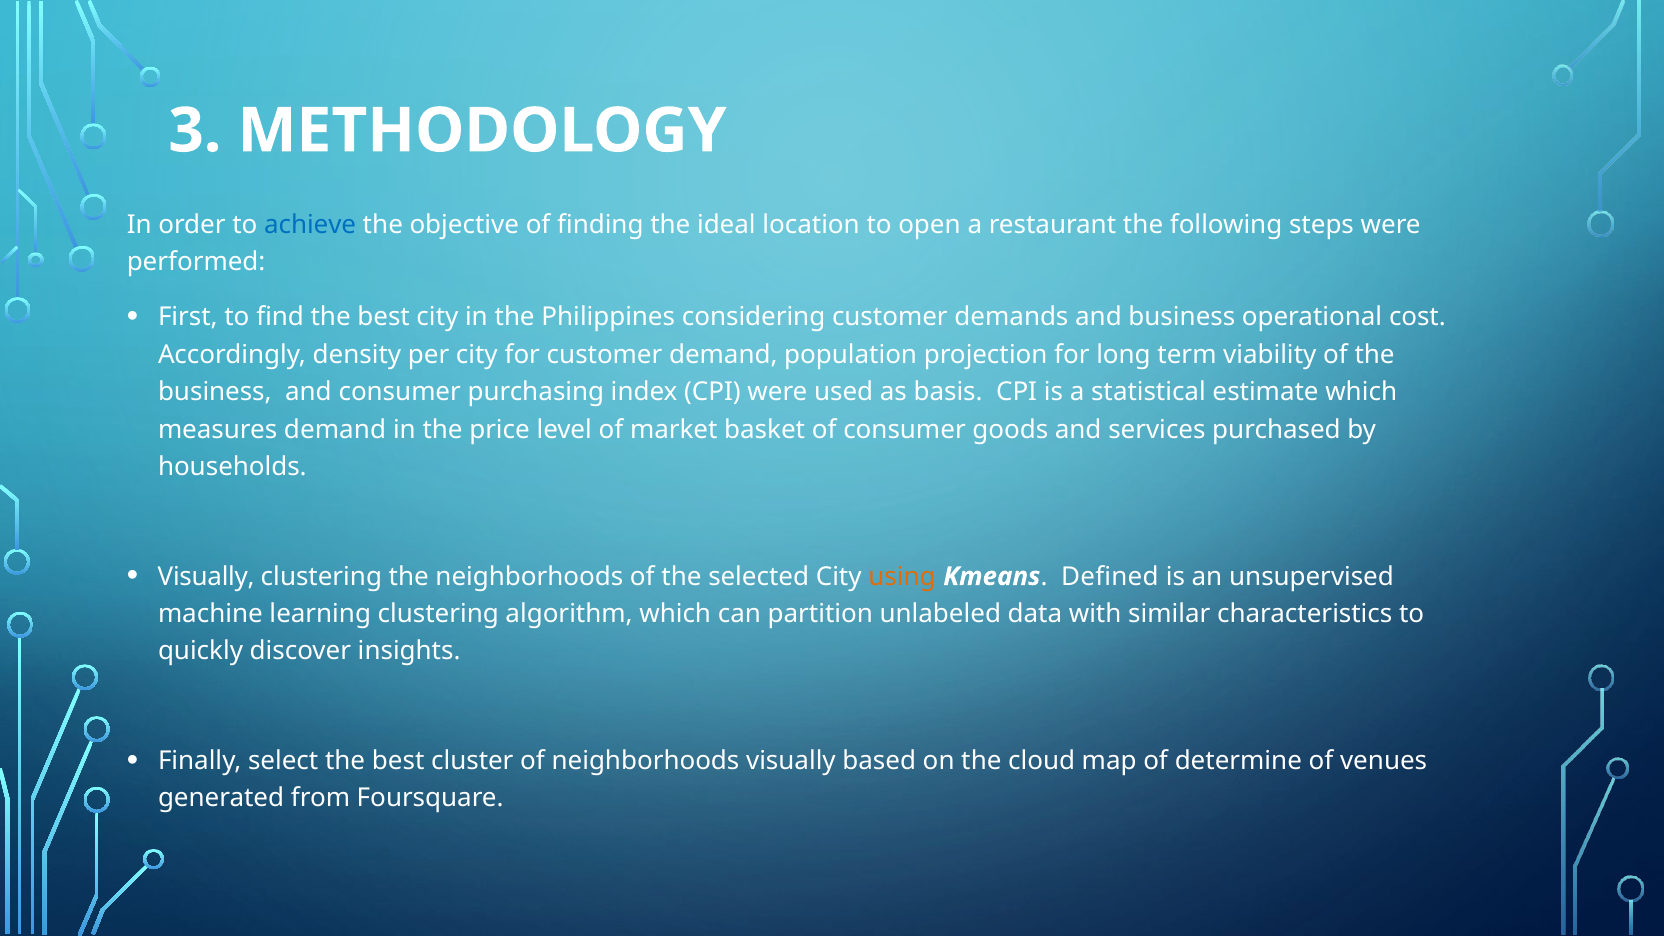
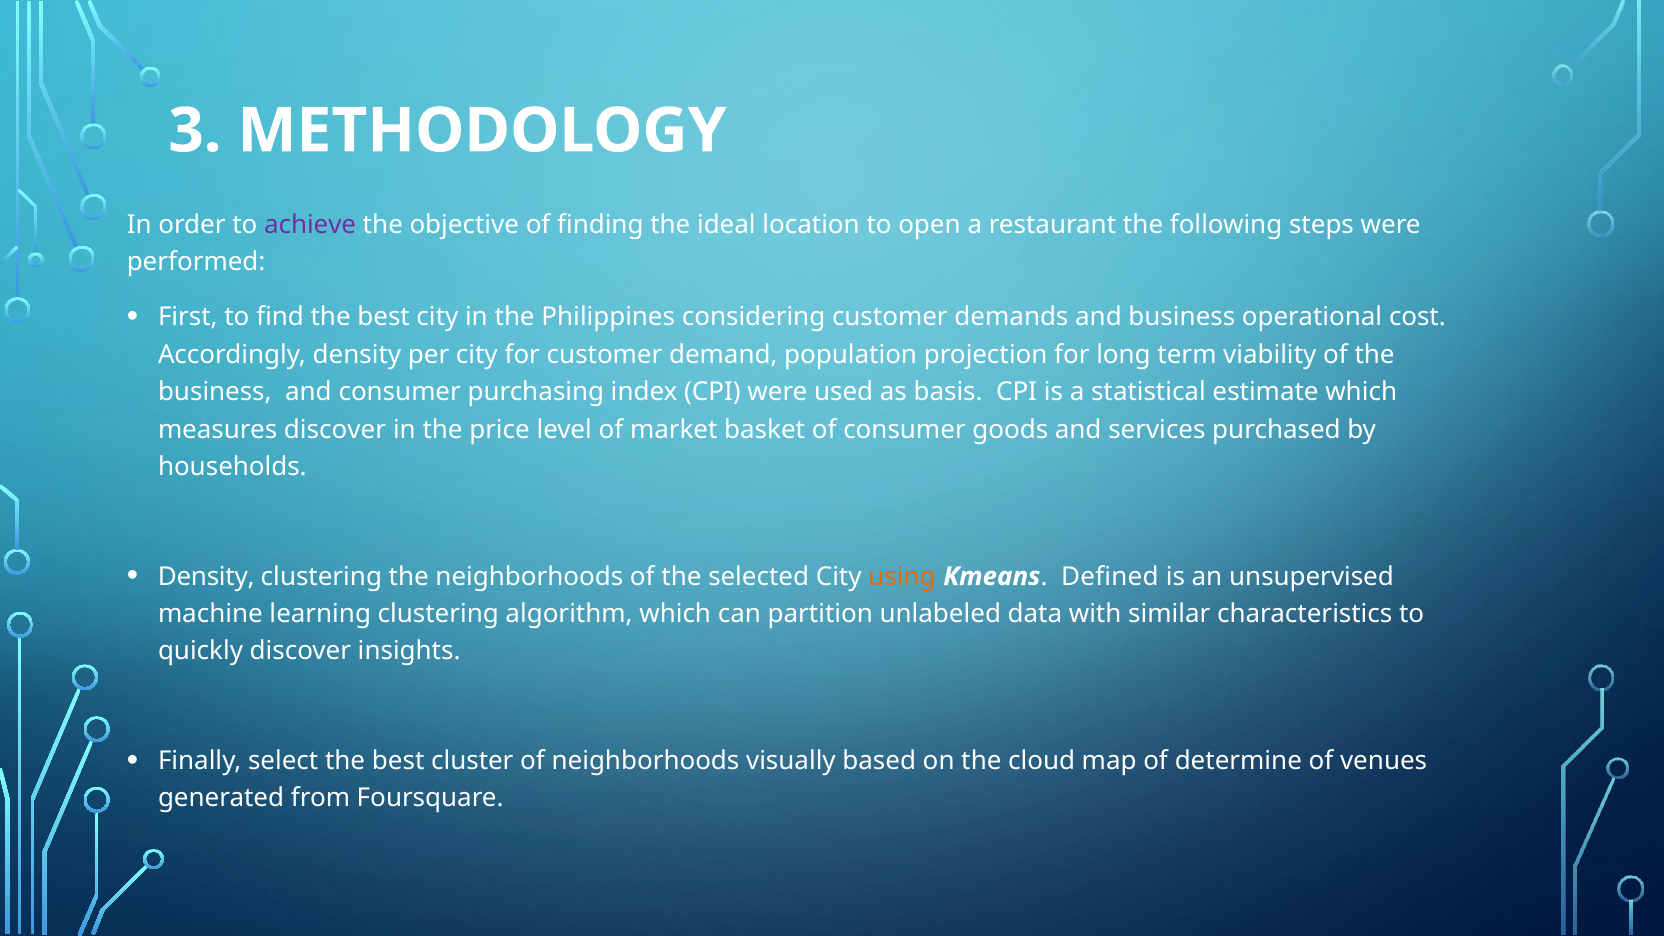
achieve colour: blue -> purple (310, 225)
measures demand: demand -> discover (335, 429)
Visually: Visually -> Density (206, 576)
